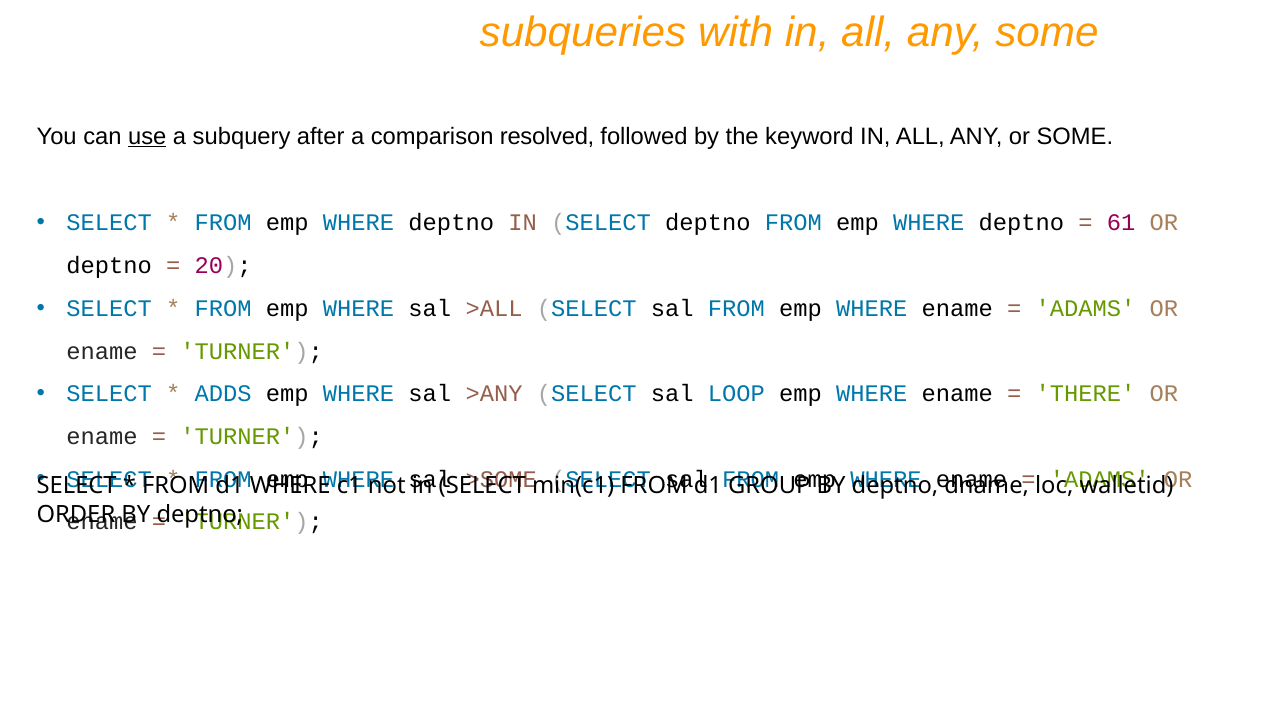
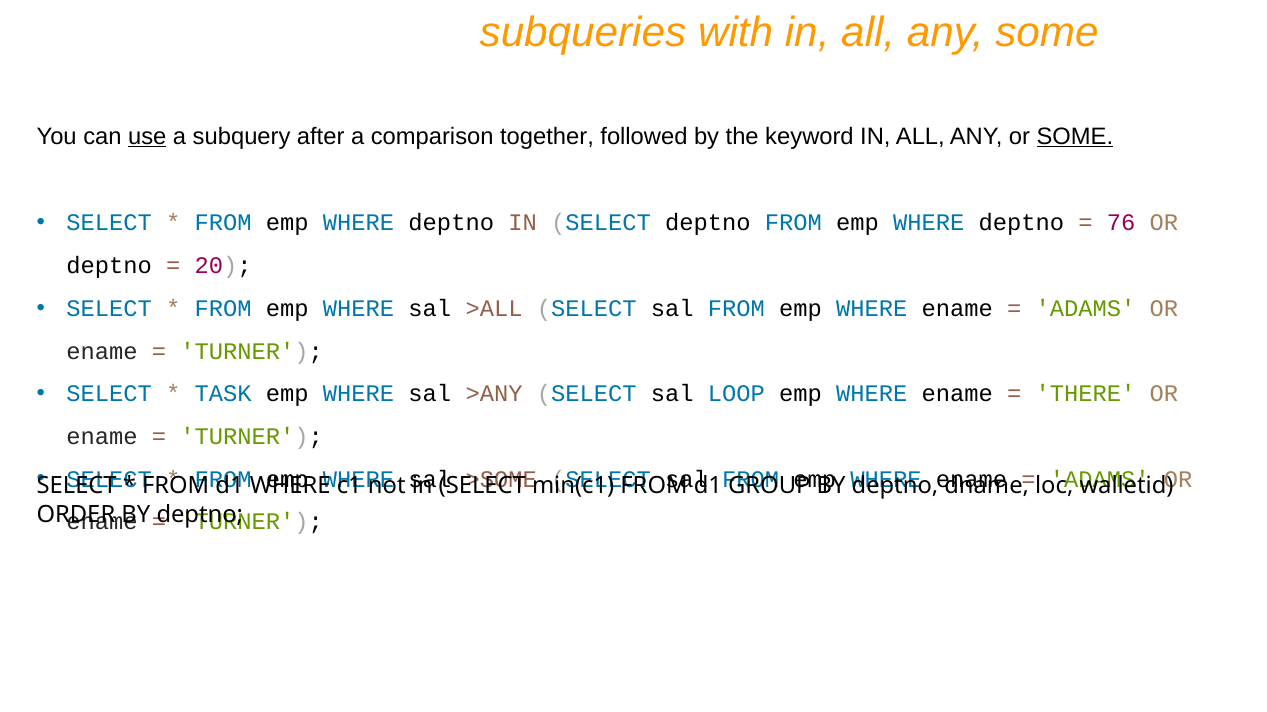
resolved: resolved -> together (547, 136)
SOME underline: none -> present (1075, 136)
61: 61 -> 76 (1121, 223)
ADDS: ADDS -> TASK (223, 394)
